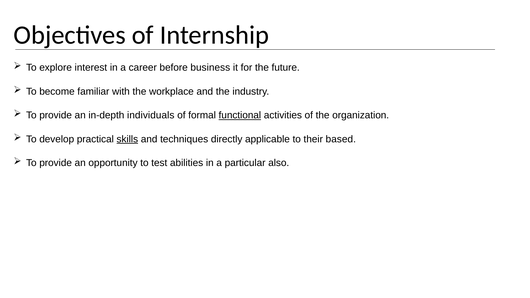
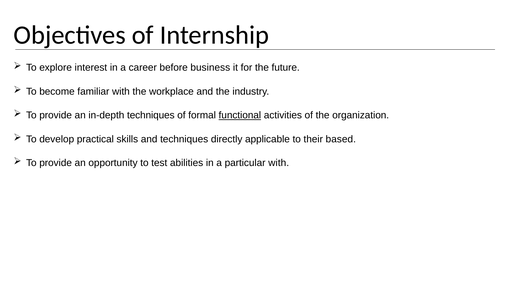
in-depth individuals: individuals -> techniques (151, 115)
skills underline: present -> none (127, 139)
particular also: also -> with (279, 163)
